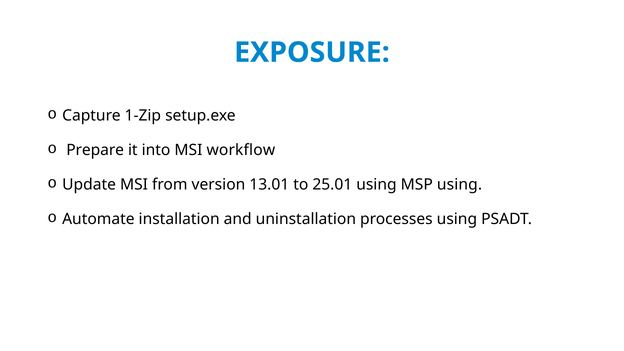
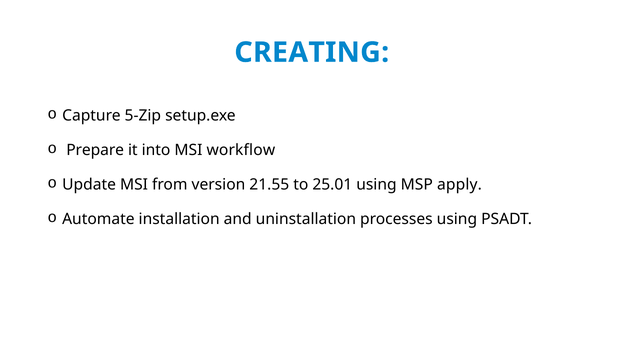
EXPOSURE: EXPOSURE -> CREATING (312, 52)
1-Zip: 1-Zip -> 5-Zip (143, 116)
13.01: 13.01 -> 21.55 (269, 185)
MSP using: using -> apply (459, 185)
